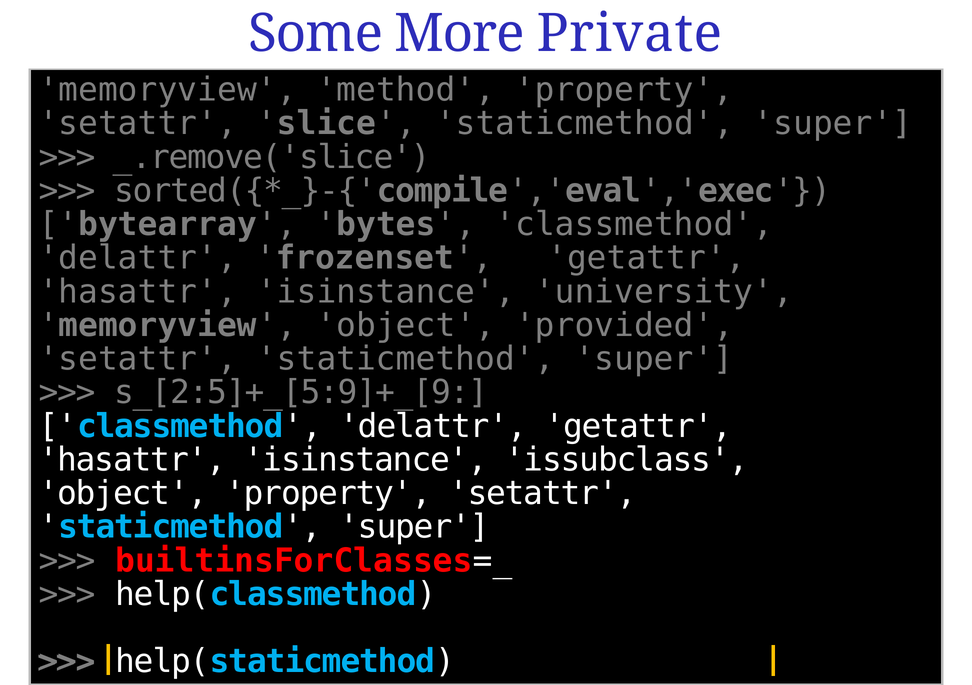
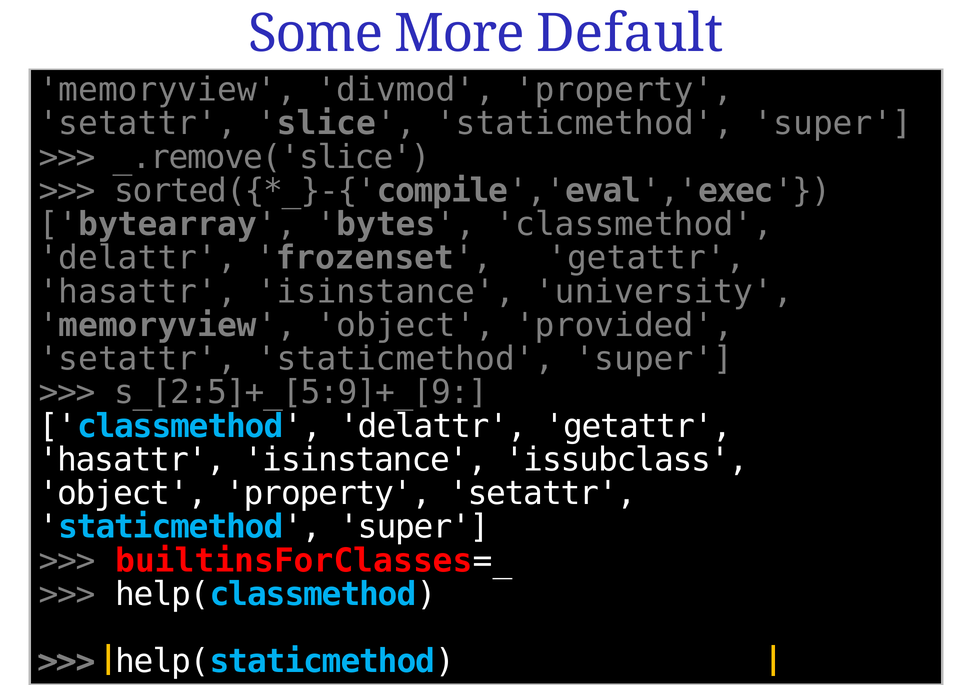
Private: Private -> Default (630, 34)
method: method -> divmod (406, 90)
